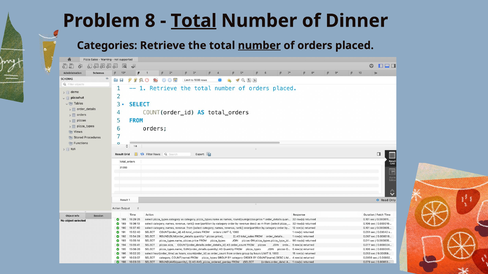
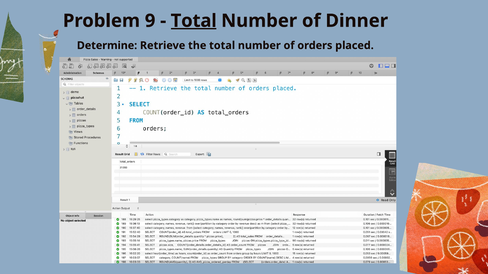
8: 8 -> 9 (150, 21)
Categories: Categories -> Determine (107, 46)
number underline: present -> none (259, 46)
